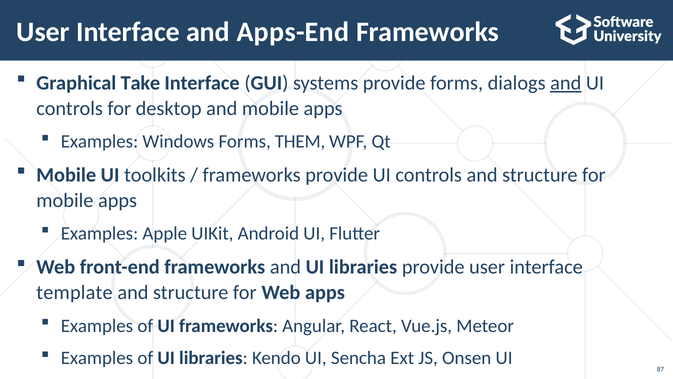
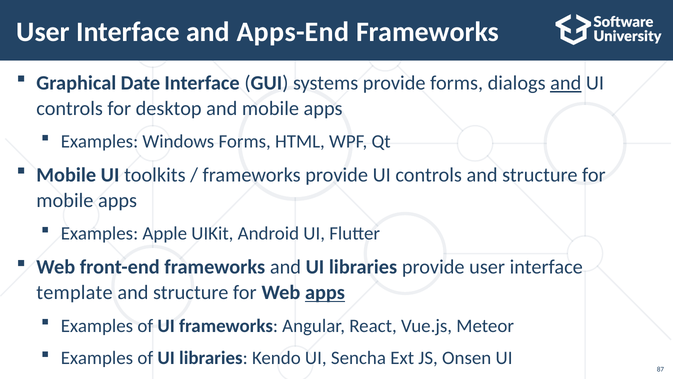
Take: Take -> Date (140, 83)
THEM: THEM -> HTML (300, 141)
apps underline: none -> present (325, 292)
